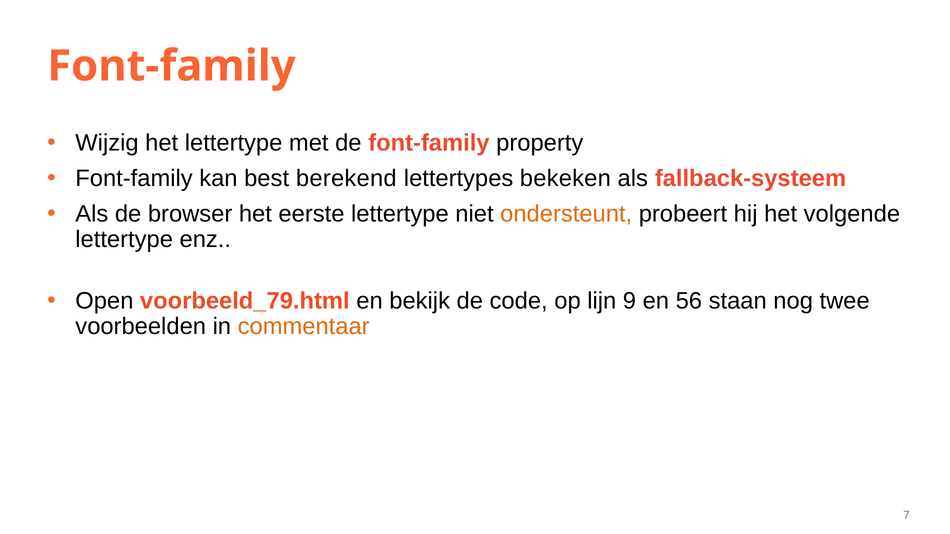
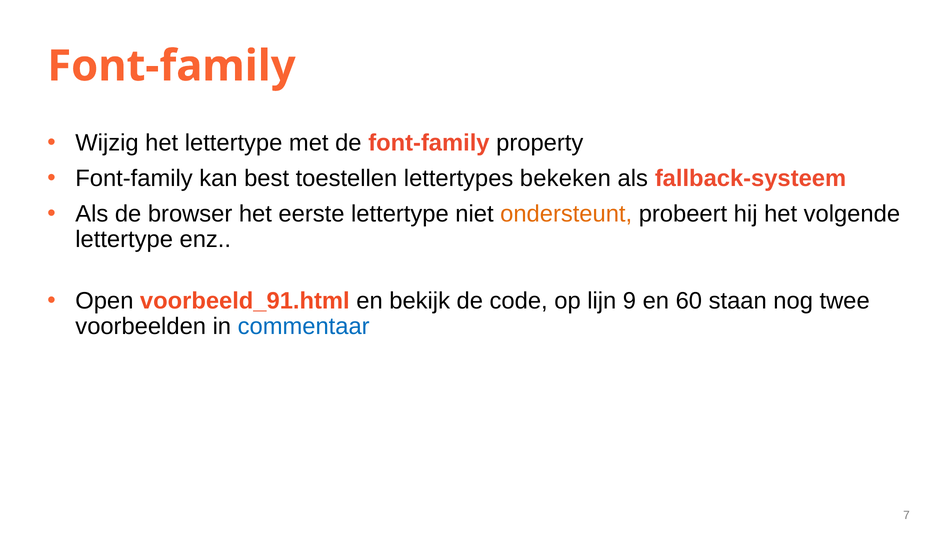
berekend: berekend -> toestellen (346, 179)
voorbeeld_79.html: voorbeeld_79.html -> voorbeeld_91.html (245, 301)
56: 56 -> 60 (689, 301)
commentaar colour: orange -> blue (304, 327)
